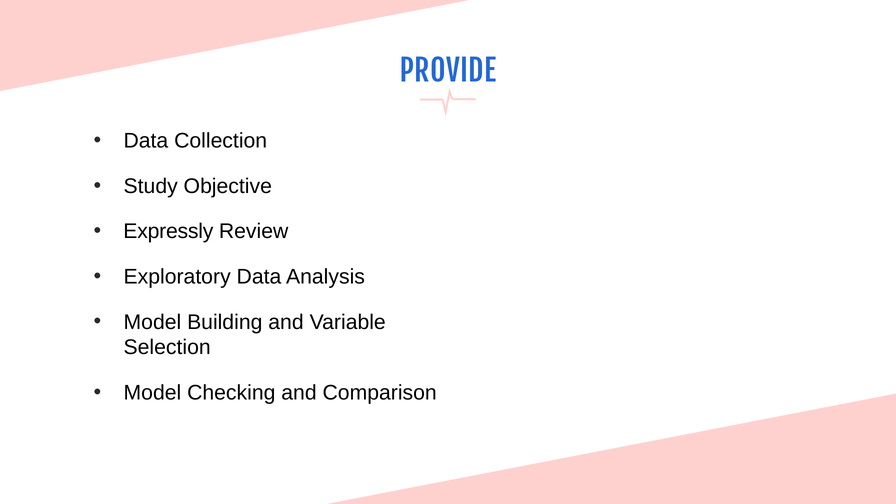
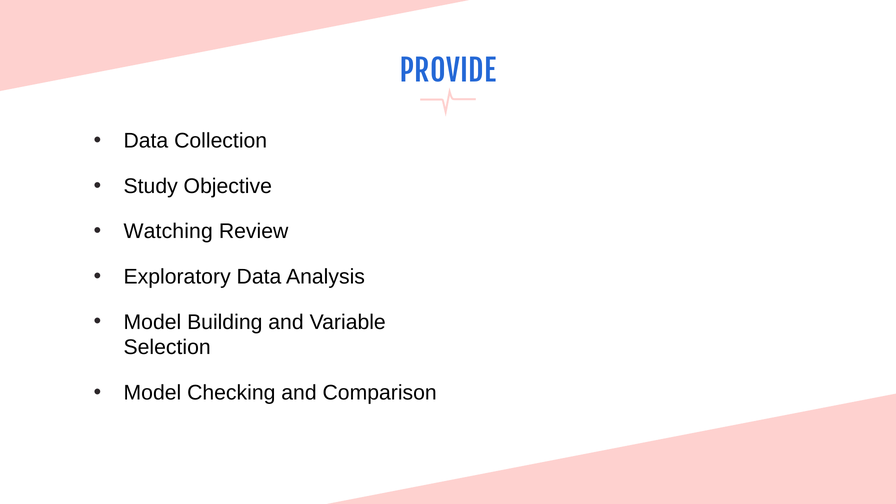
Expressly: Expressly -> Watching (168, 231)
